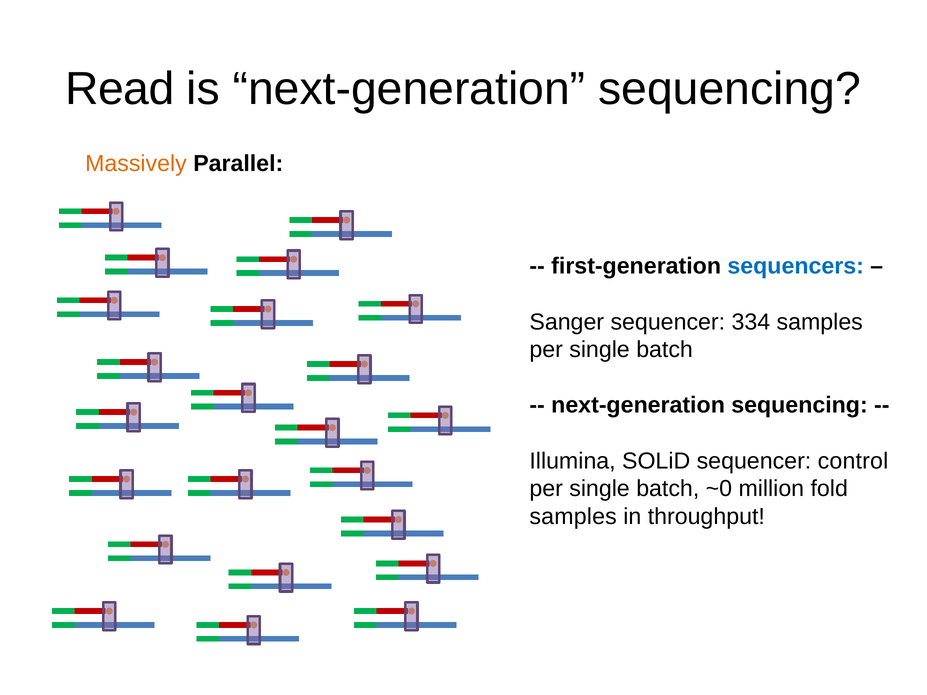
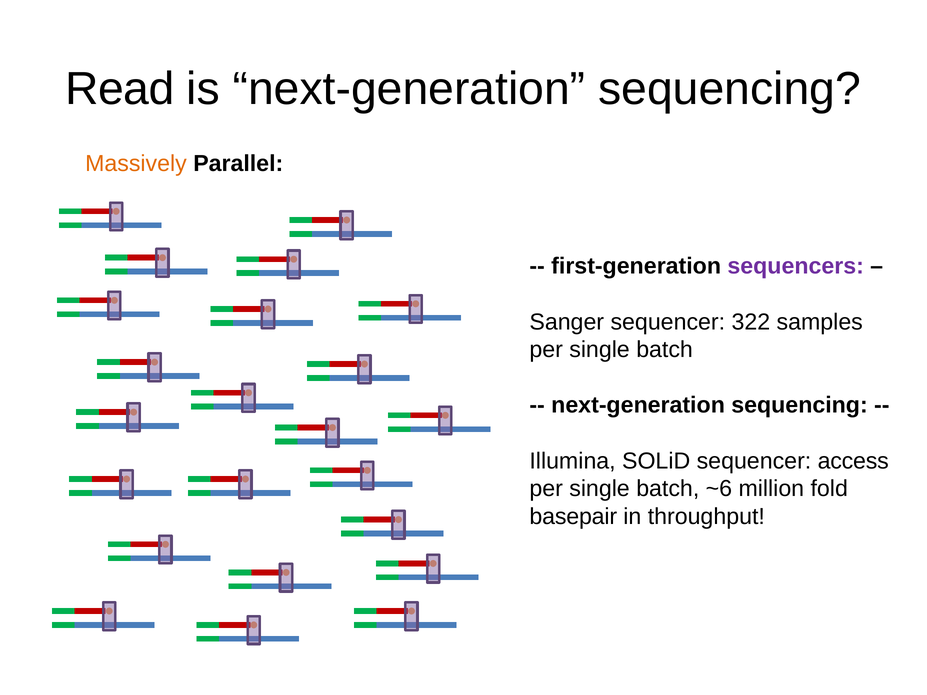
sequencers colour: blue -> purple (796, 266)
334: 334 -> 322 (751, 322)
control: control -> access (853, 461)
~0: ~0 -> ~6 (719, 489)
samples: samples -> basepair (573, 517)
